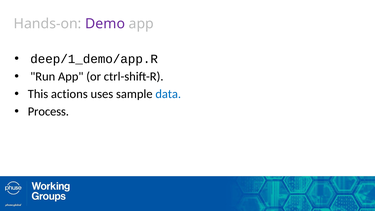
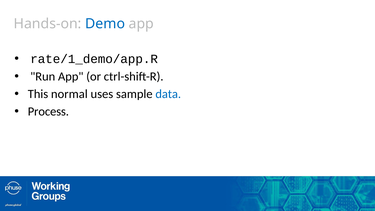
Demo colour: purple -> blue (105, 24)
deep/1_demo/app.R: deep/1_demo/app.R -> rate/1_demo/app.R (94, 59)
actions: actions -> normal (69, 94)
